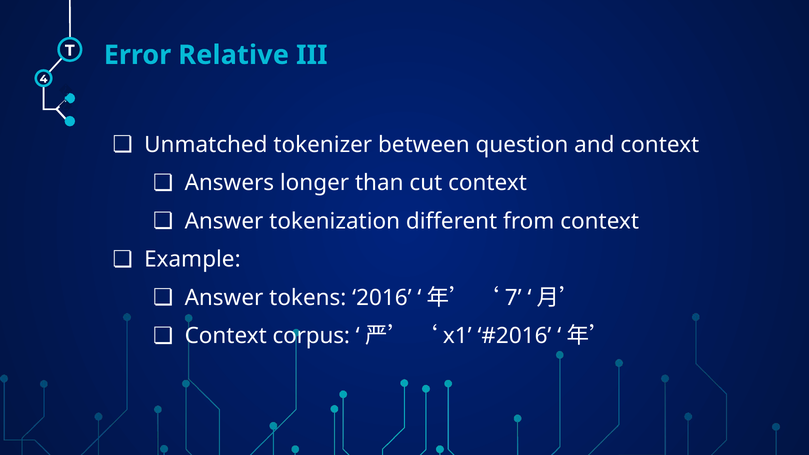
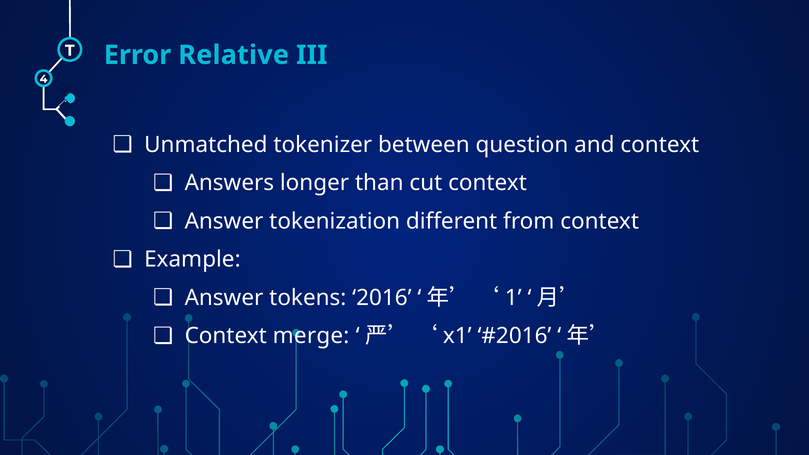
7: 7 -> 1 (513, 298)
corpus: corpus -> merge (311, 336)
